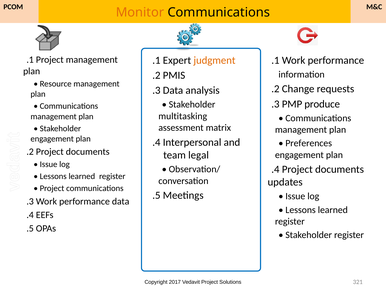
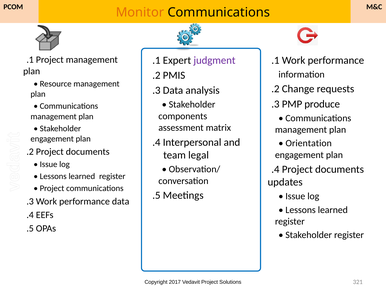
judgment colour: orange -> purple (214, 60)
multitasking: multitasking -> components (183, 116)
Preferences: Preferences -> Orientation (309, 143)
